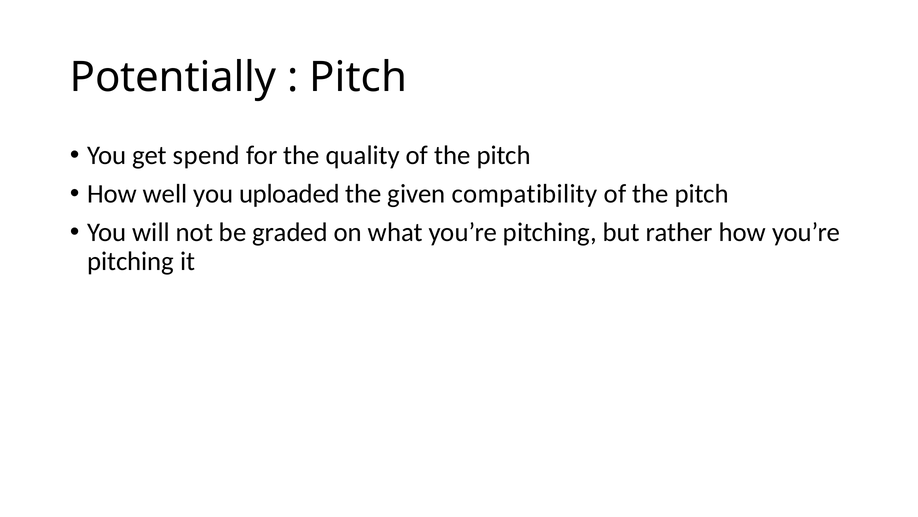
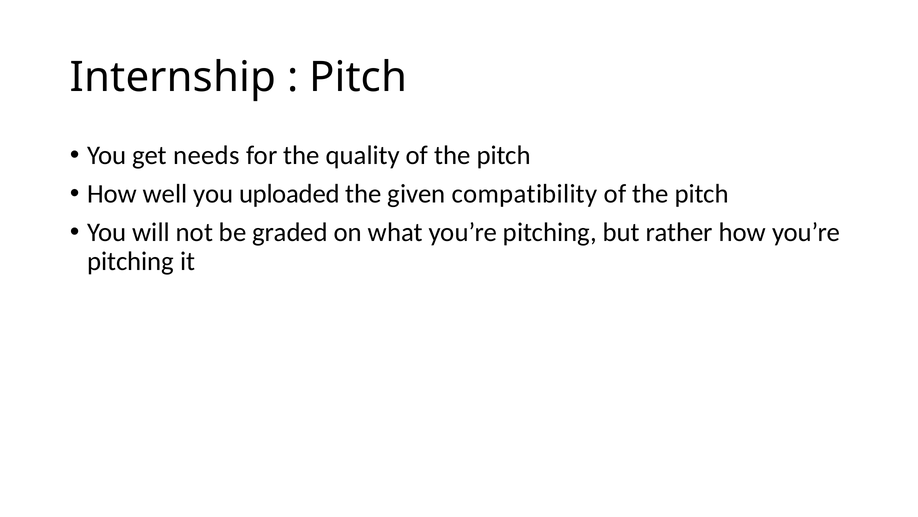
Potentially: Potentially -> Internship (173, 77)
spend: spend -> needs (206, 155)
